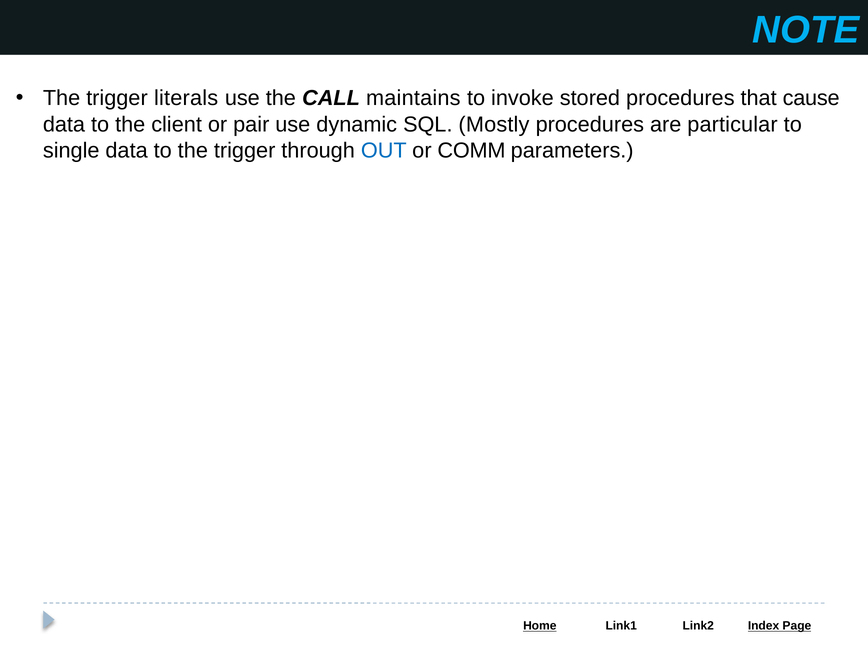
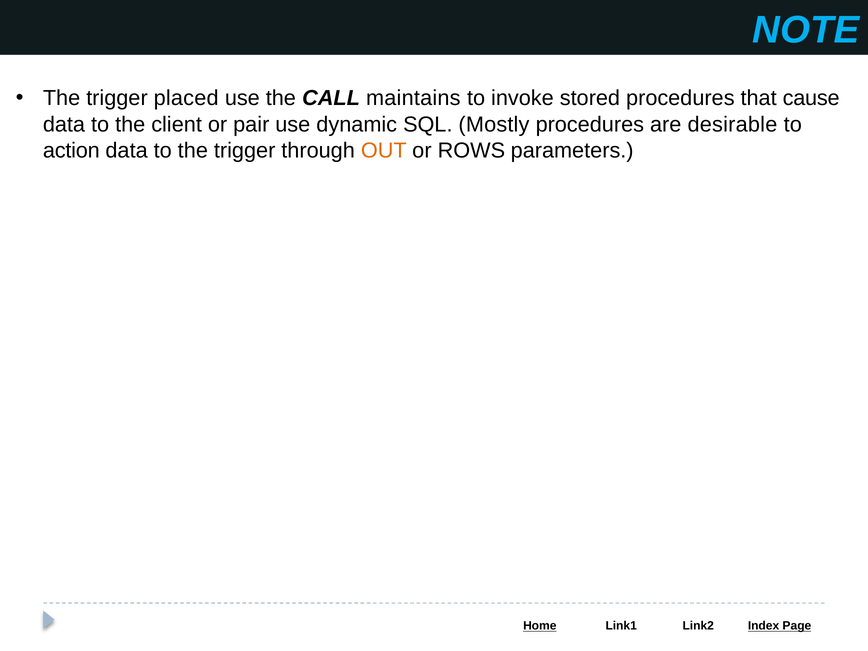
literals: literals -> placed (186, 98)
particular: particular -> desirable (732, 124)
single: single -> action (71, 150)
OUT colour: blue -> orange (384, 150)
COMM: COMM -> ROWS (471, 150)
